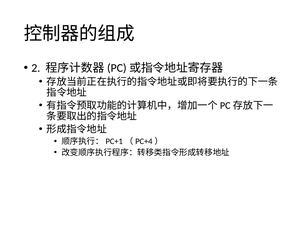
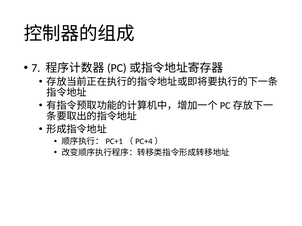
2: 2 -> 7 (36, 68)
